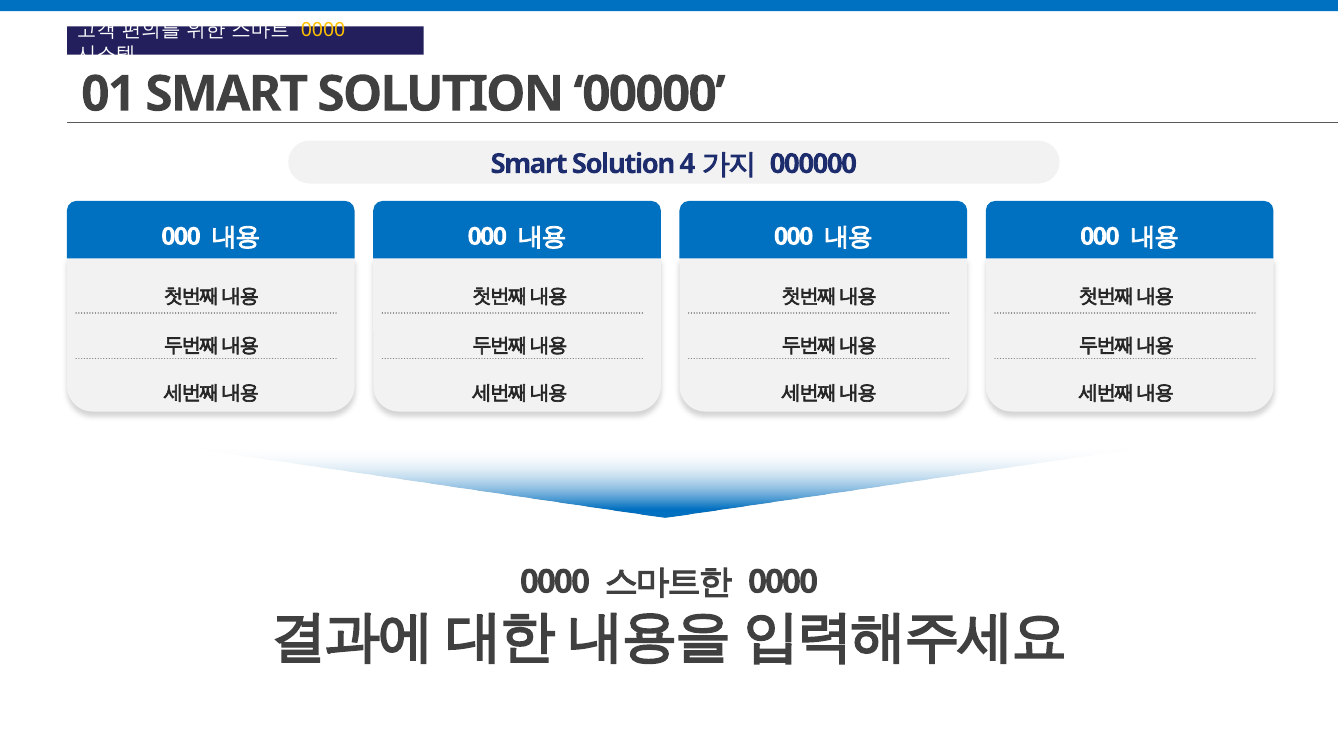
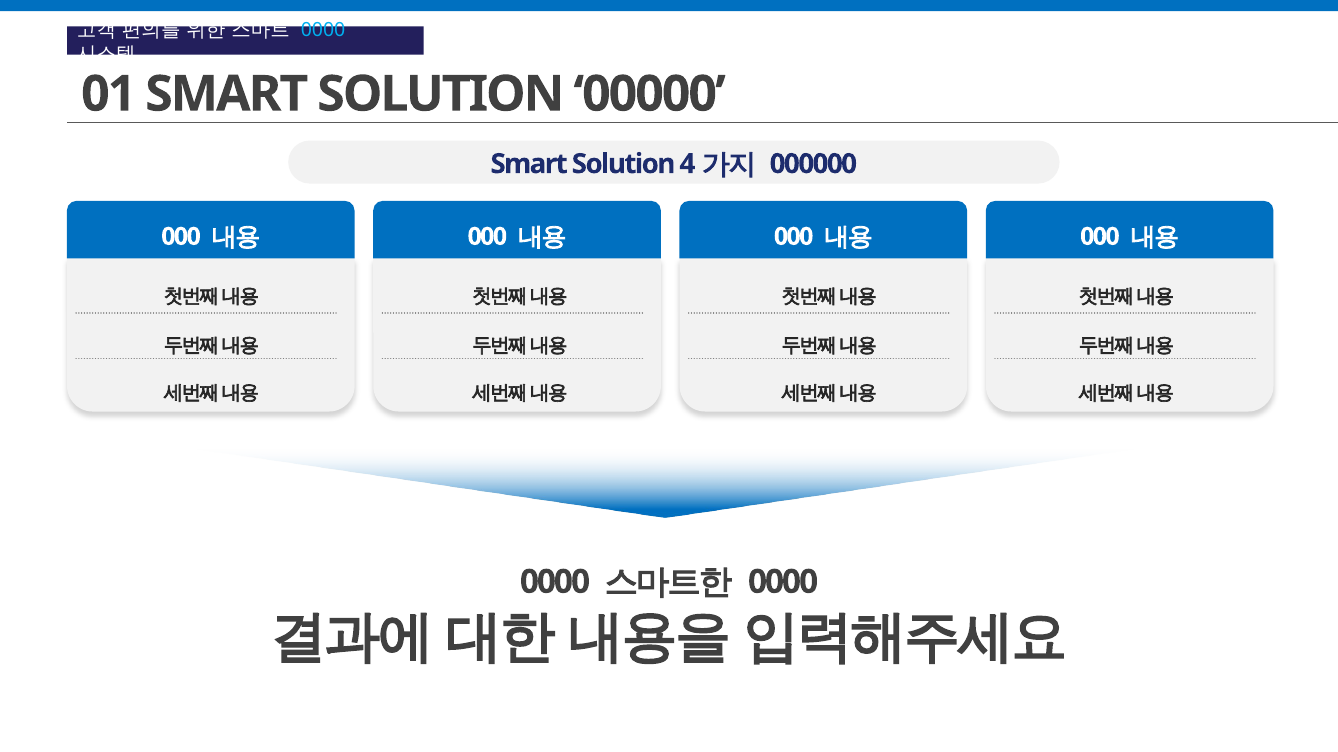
0000 colour: yellow -> light blue (323, 30)
